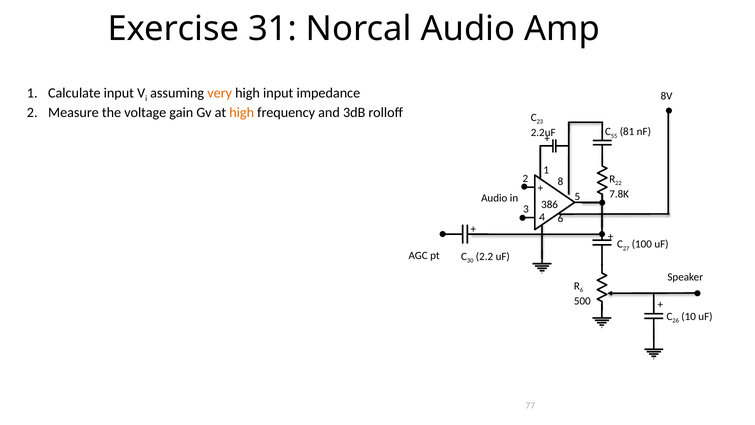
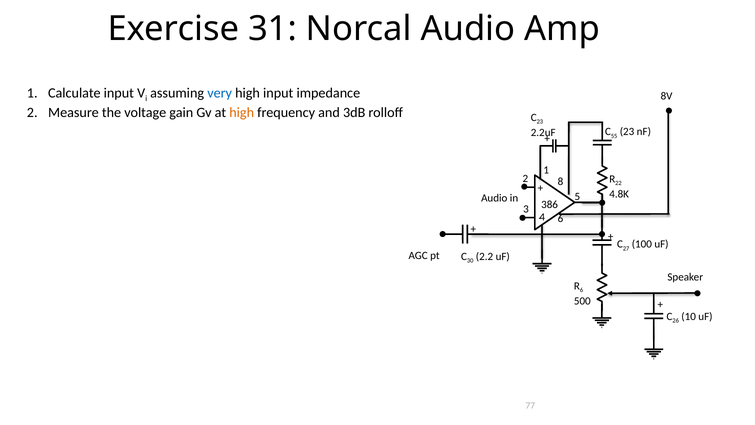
very colour: orange -> blue (220, 93)
81: 81 -> 23 (627, 132)
7.8K: 7.8K -> 4.8K (619, 194)
